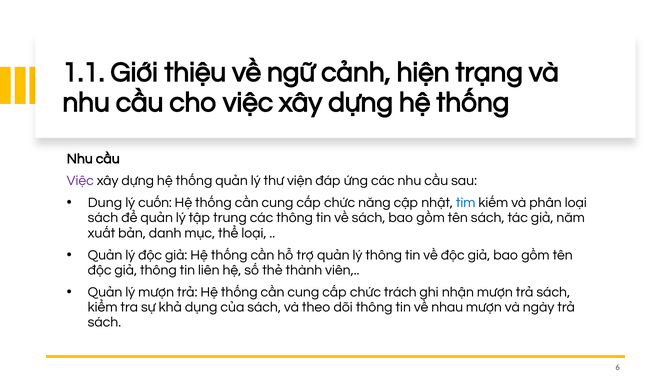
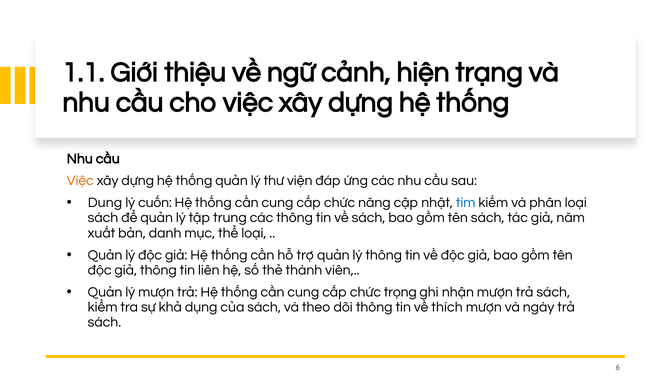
Việc colour: purple -> orange (80, 181)
trách: trách -> trọng (400, 292)
nhau: nhau -> thích (447, 308)
